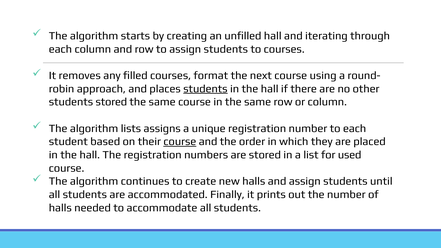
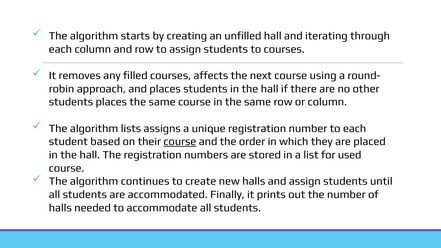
format: format -> affects (211, 76)
students underline: present -> none (205, 89)
students stored: stored -> places (111, 102)
